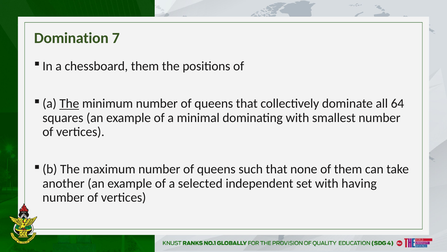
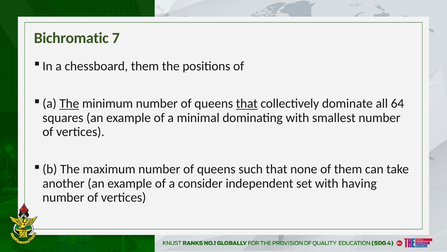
Domination: Domination -> Bichromatic (71, 38)
that underline: none -> present (247, 103)
selected: selected -> consider (200, 183)
